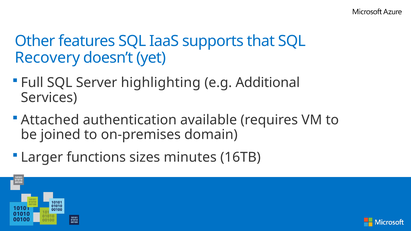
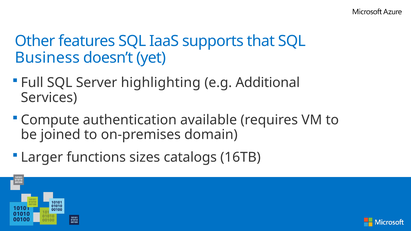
Recovery: Recovery -> Business (47, 58)
Attached: Attached -> Compute (50, 120)
minutes: minutes -> catalogs (190, 157)
